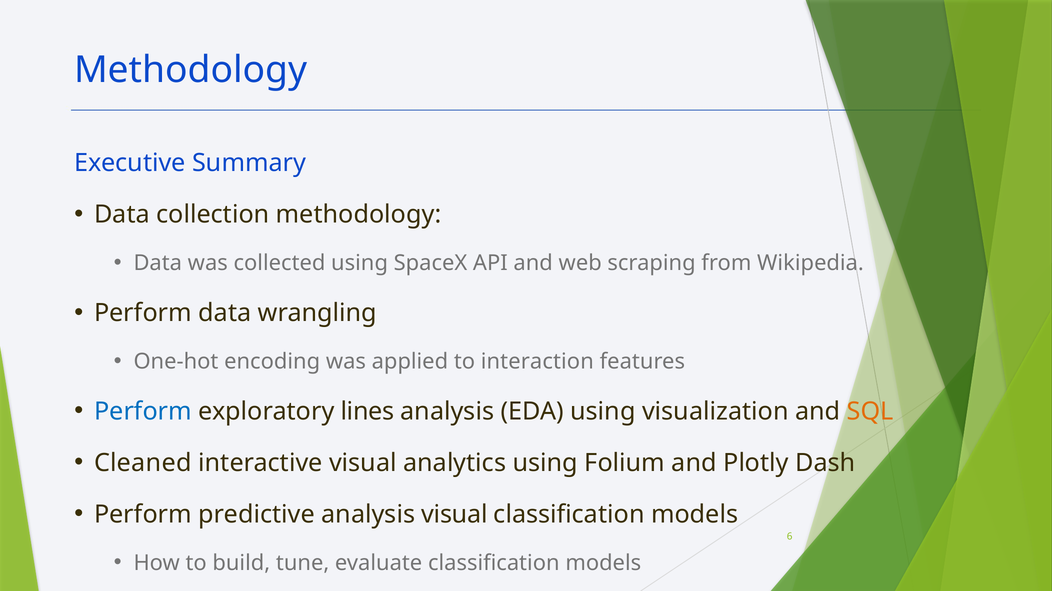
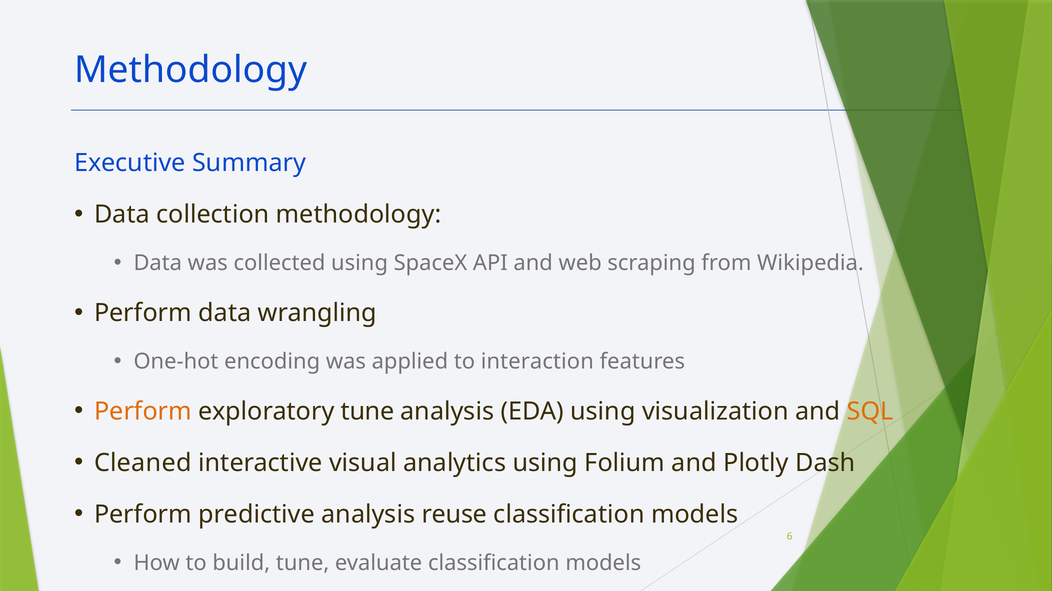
Perform colour: blue -> orange (143, 412)
exploratory lines: lines -> tune (368, 412)
analysis visual: visual -> reuse (454, 515)
